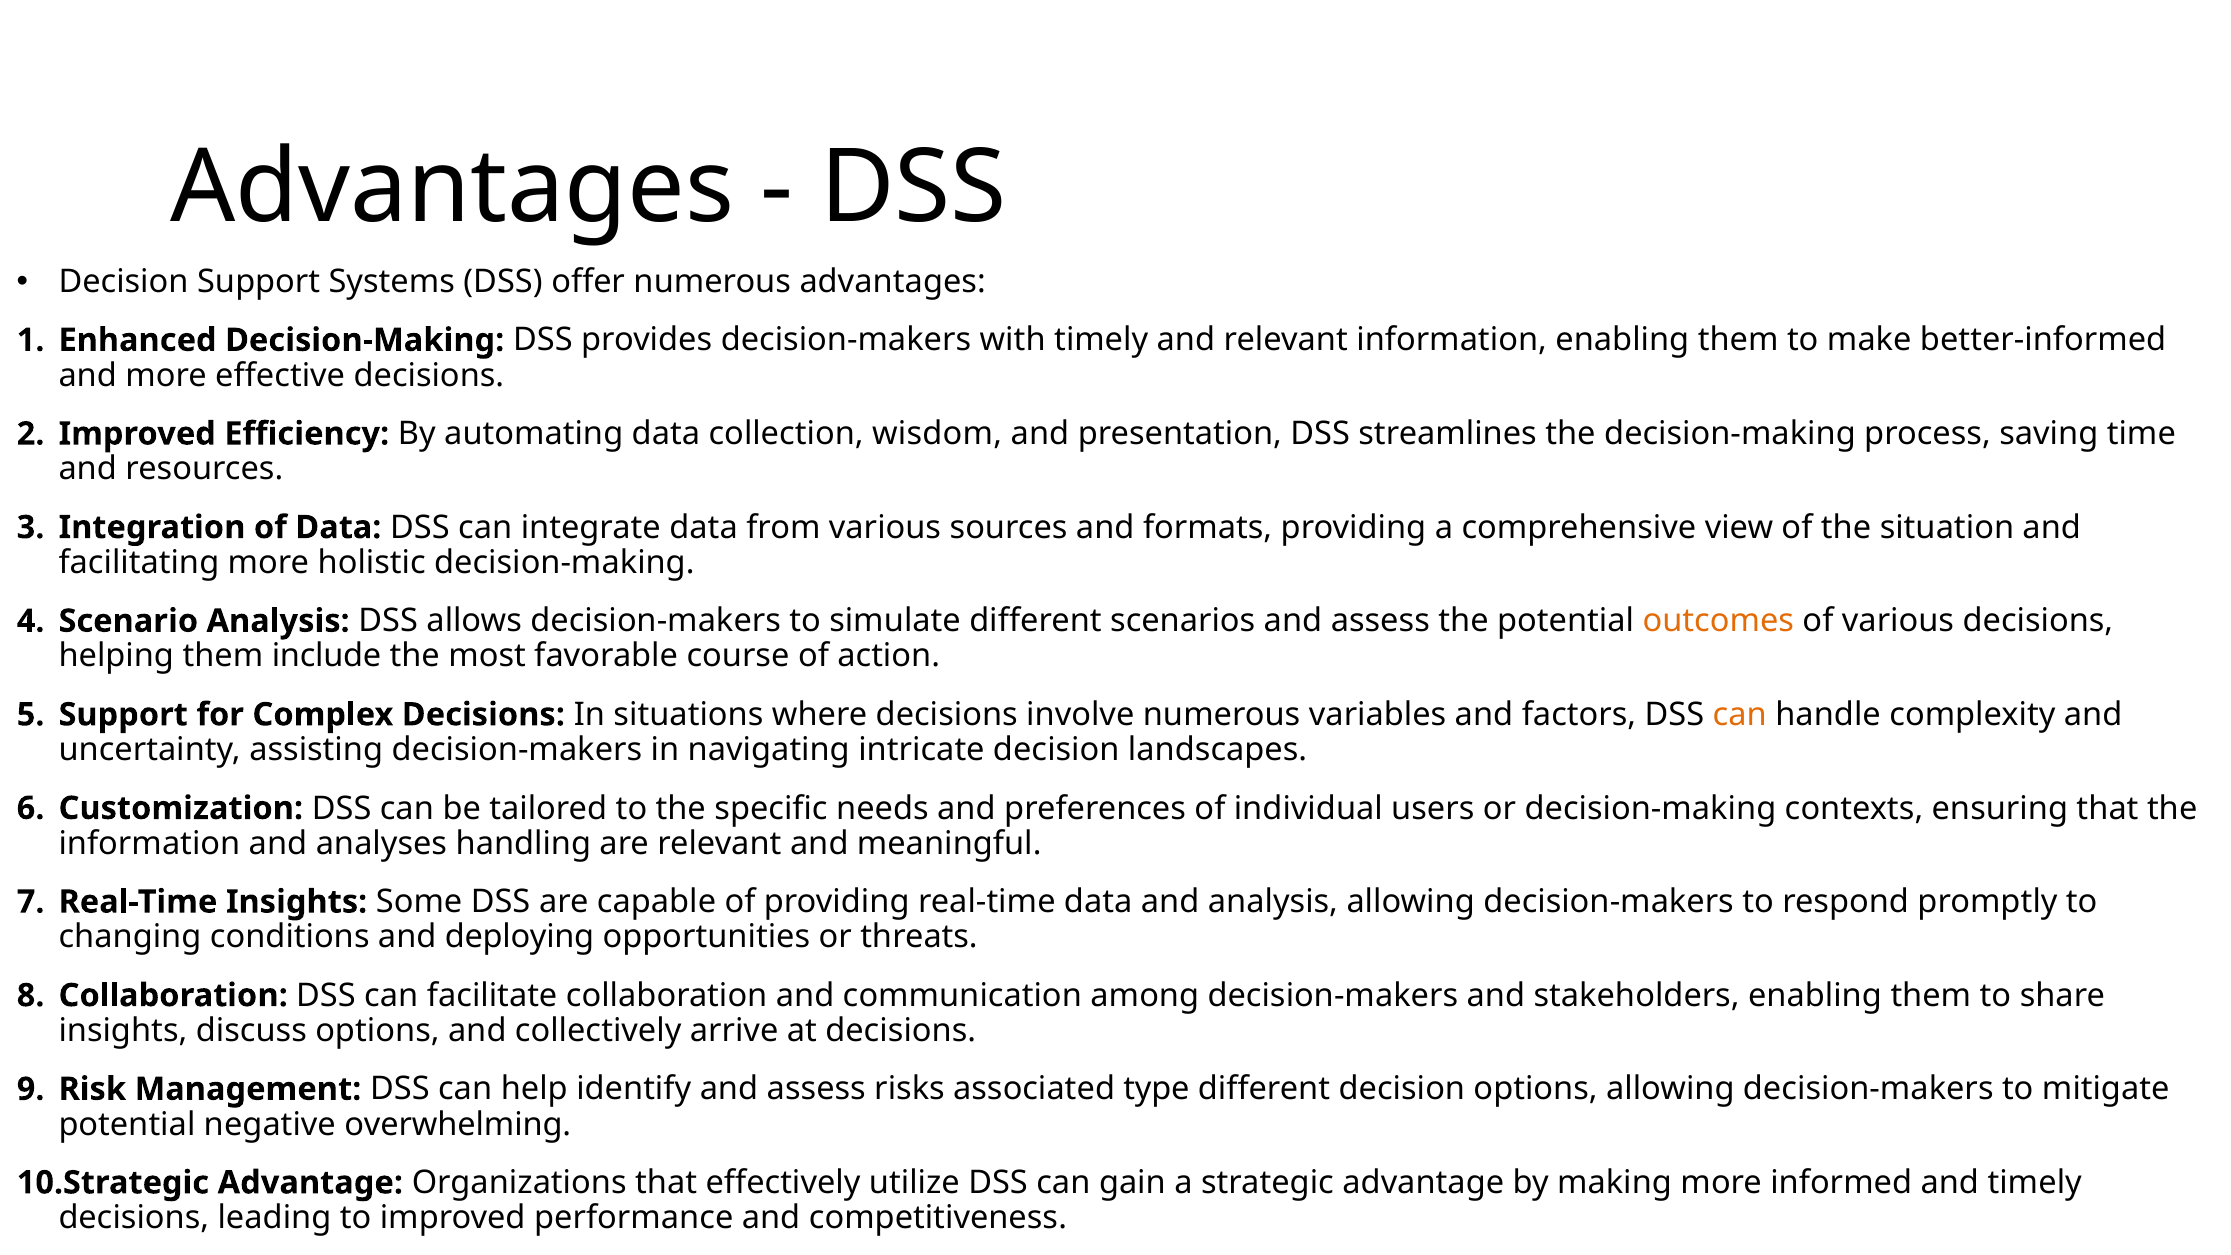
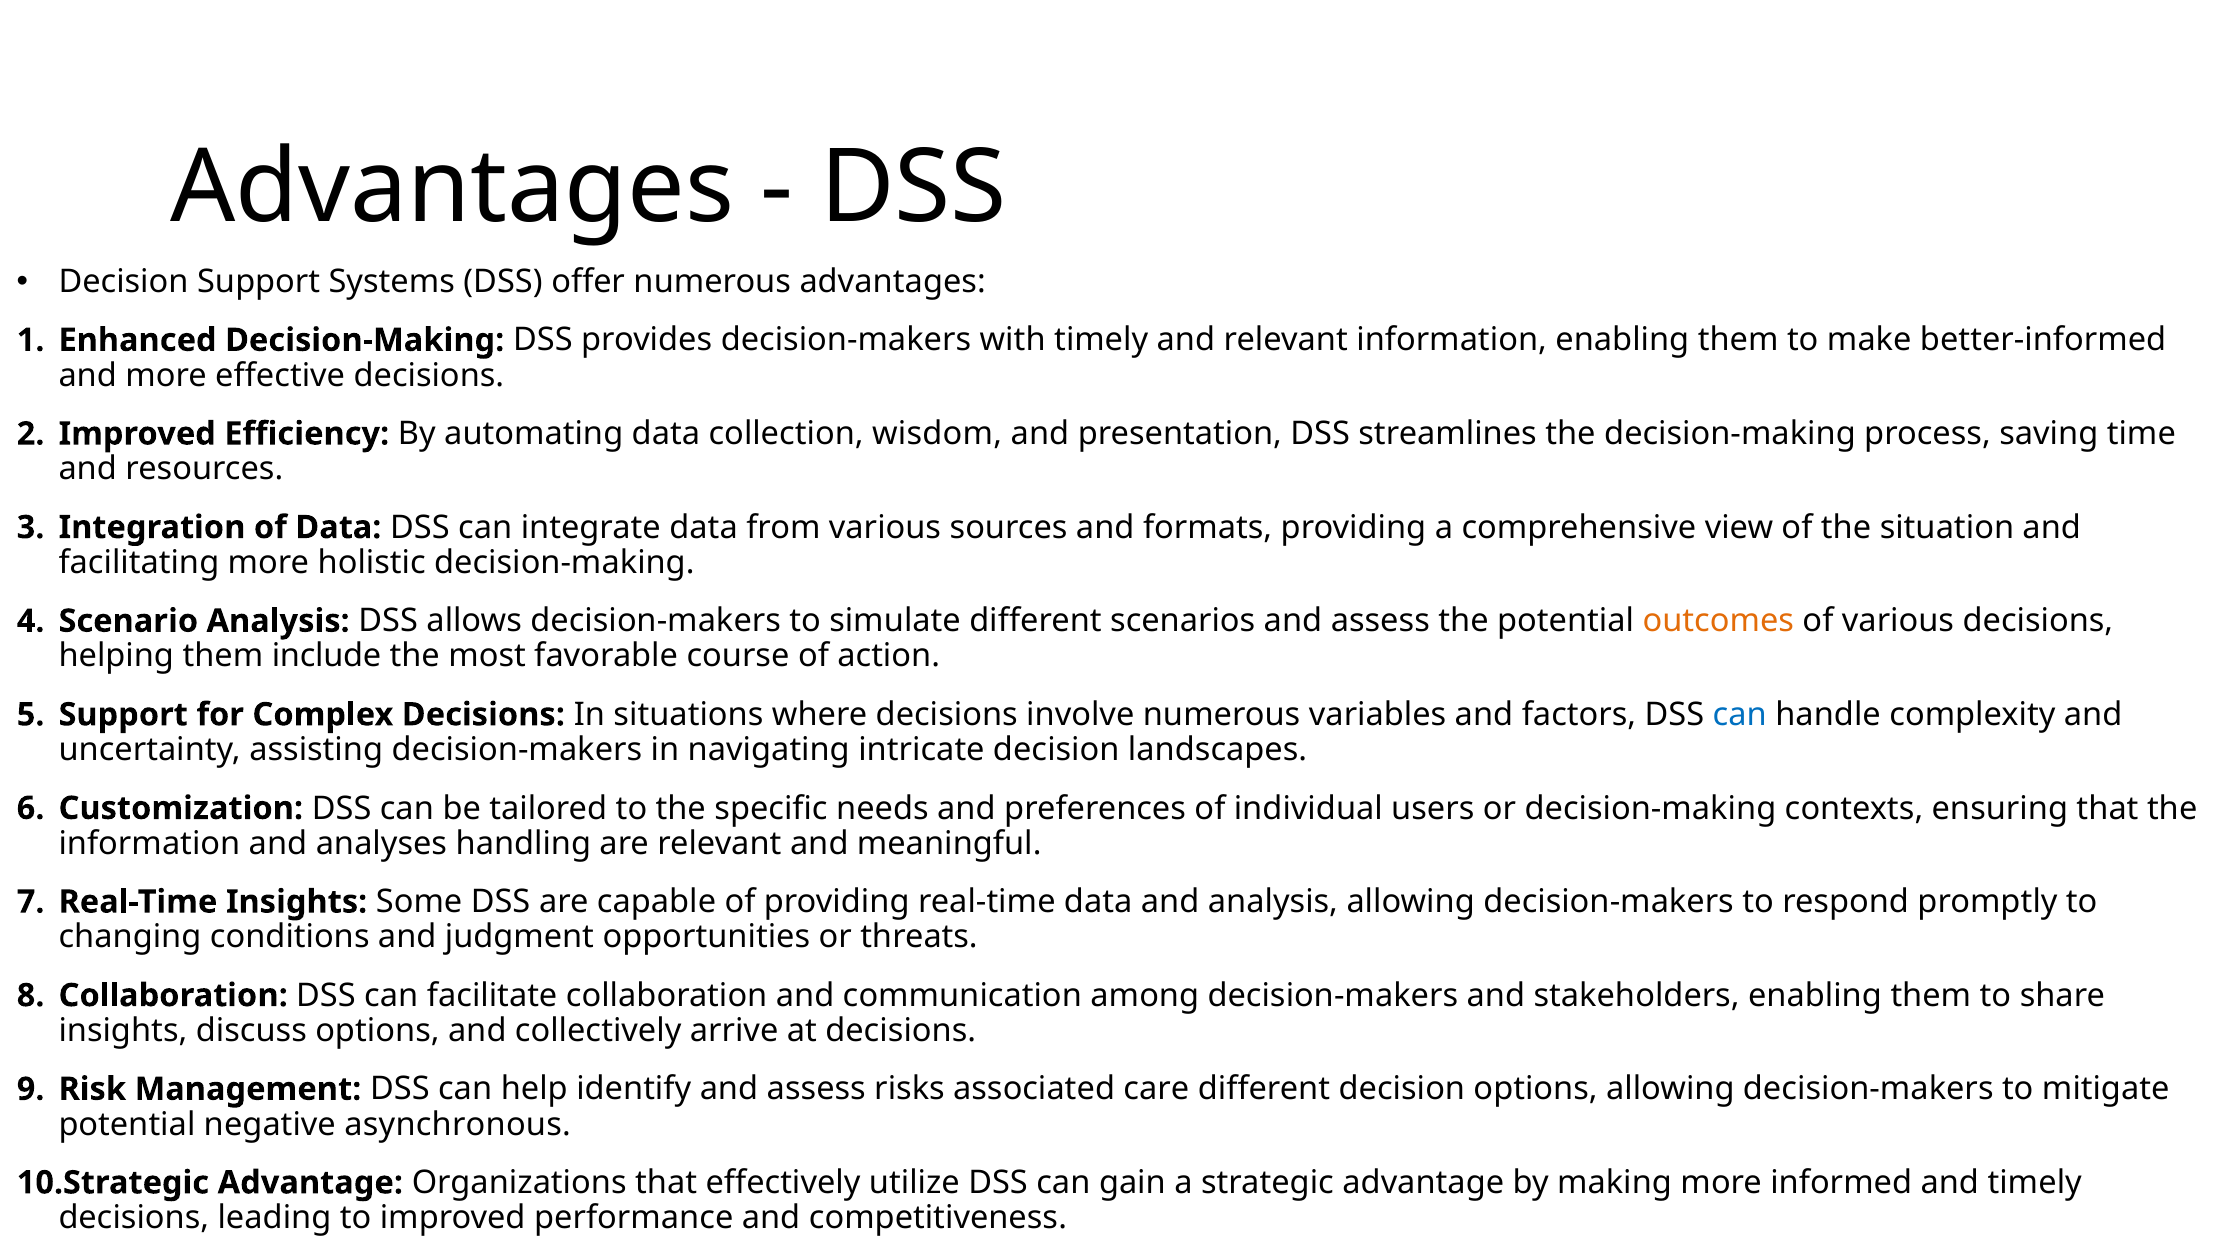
can colour: orange -> blue (1740, 715)
deploying: deploying -> judgment (519, 937)
type: type -> care (1156, 1089)
overwhelming: overwhelming -> asynchronous (458, 1124)
